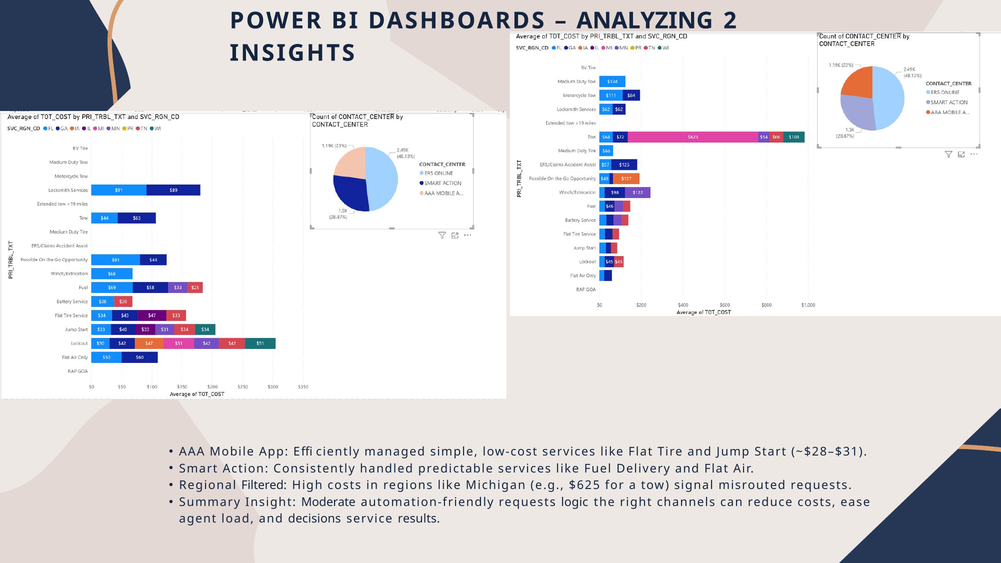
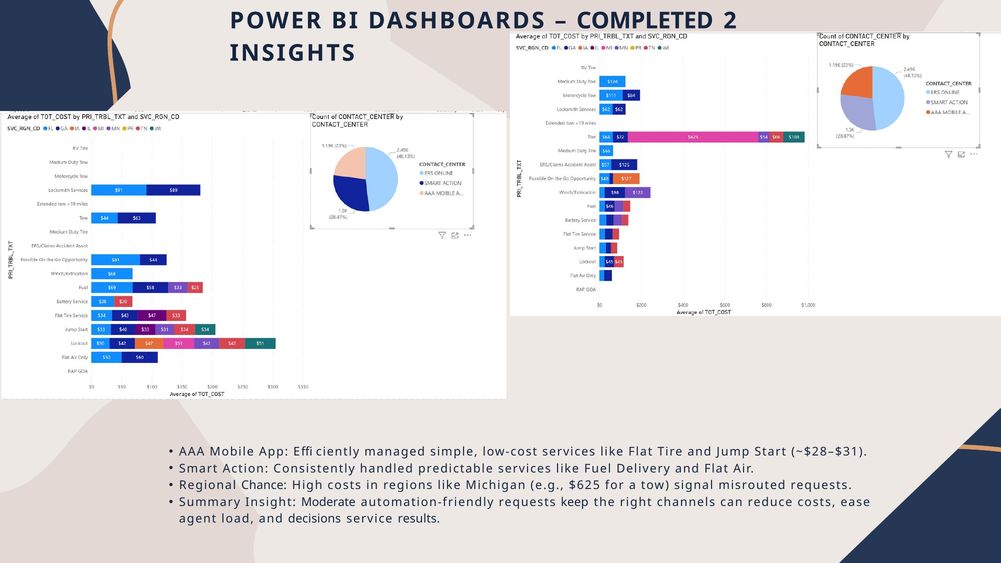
ANALYZING: ANALYZING -> COMPLETED (645, 21)
Filtered: Filtered -> Chance (264, 485)
logic: logic -> keep (575, 502)
